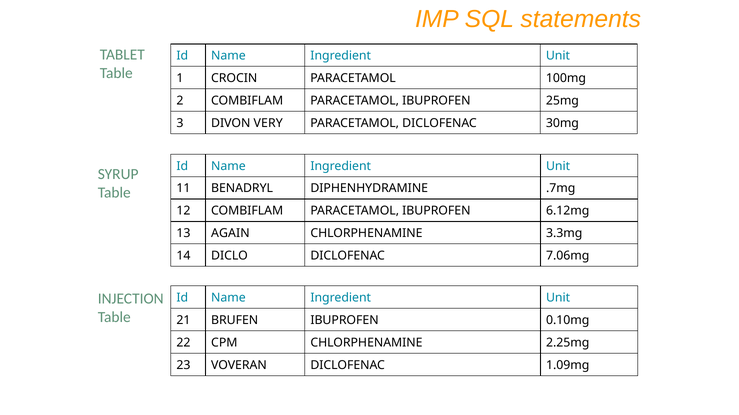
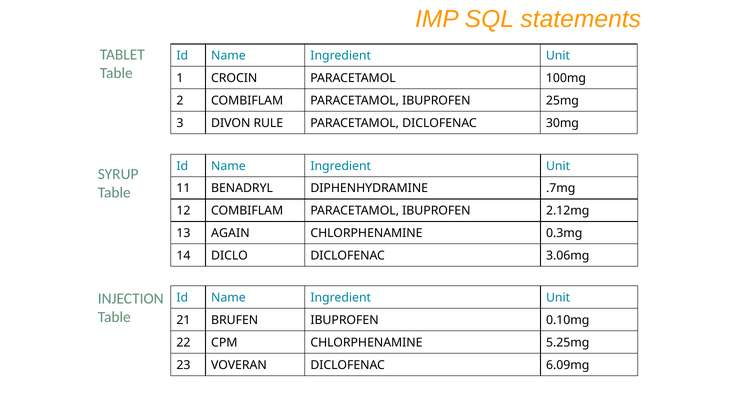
VERY: VERY -> RULE (268, 123)
6.12mg: 6.12mg -> 2.12mg (568, 211)
3.3mg: 3.3mg -> 0.3mg (564, 234)
7.06mg: 7.06mg -> 3.06mg (568, 256)
2.25mg: 2.25mg -> 5.25mg (568, 343)
1.09mg: 1.09mg -> 6.09mg (568, 366)
